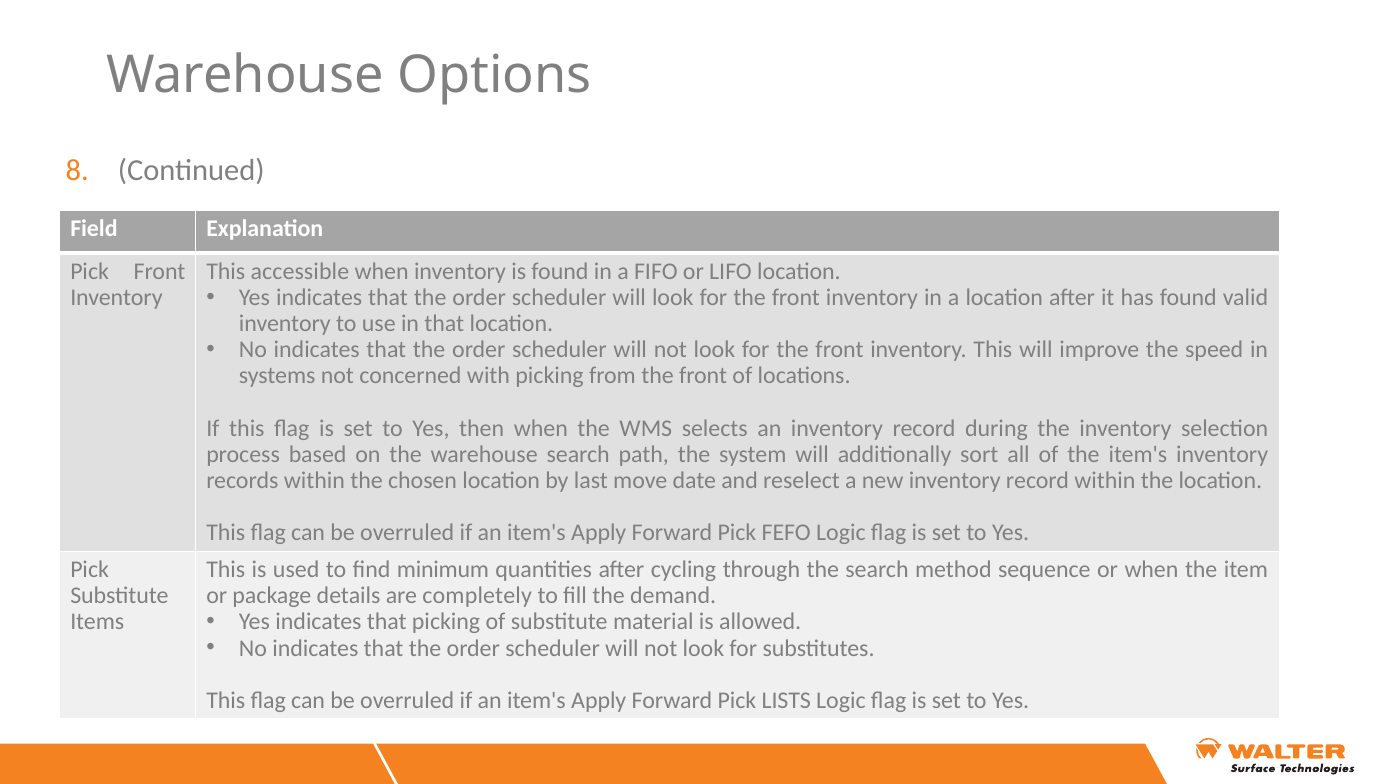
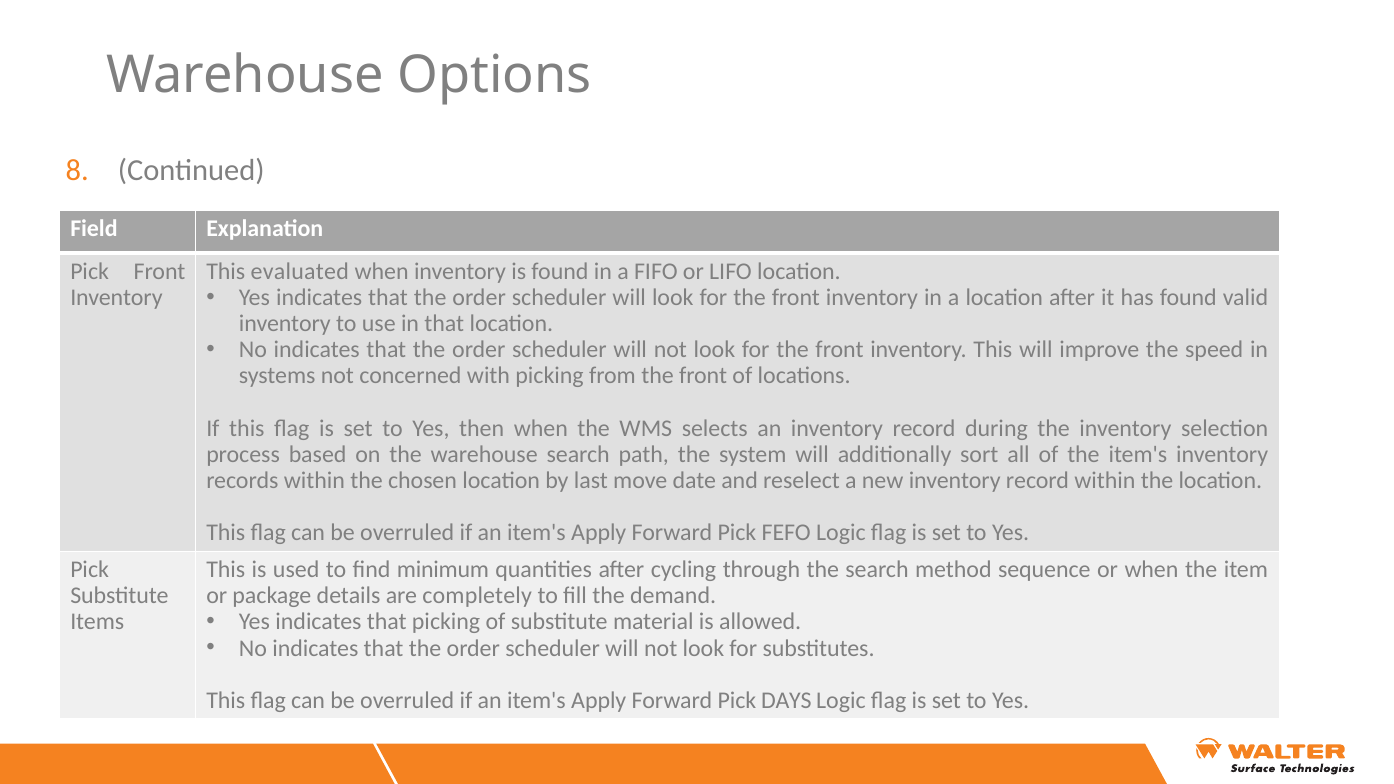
accessible: accessible -> evaluated (300, 271)
LISTS: LISTS -> DAYS (786, 701)
